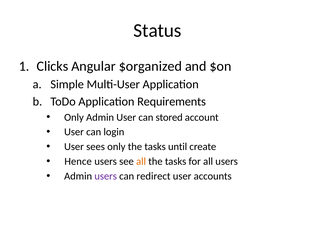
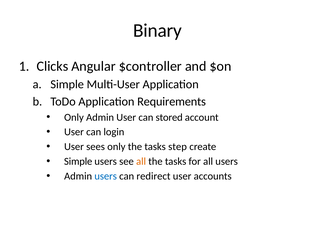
Status: Status -> Binary (158, 30)
$organized: $organized -> $controller (150, 66)
until: until -> step (178, 146)
Hence: Hence -> Simple (78, 161)
users colour: purple -> blue (106, 176)
